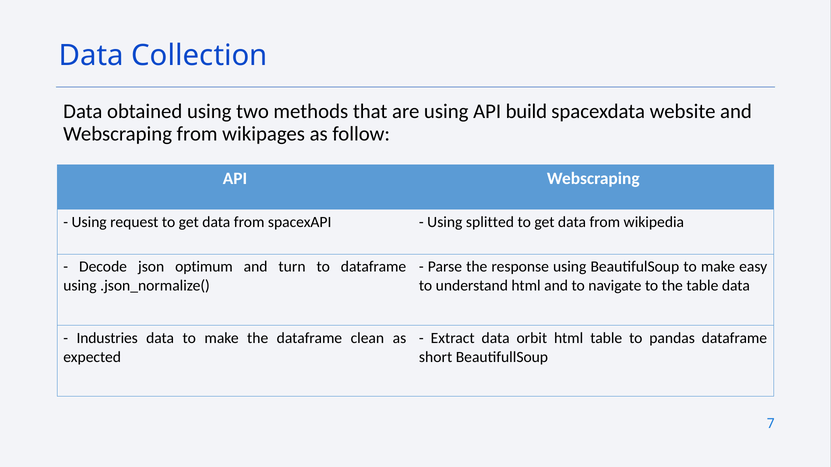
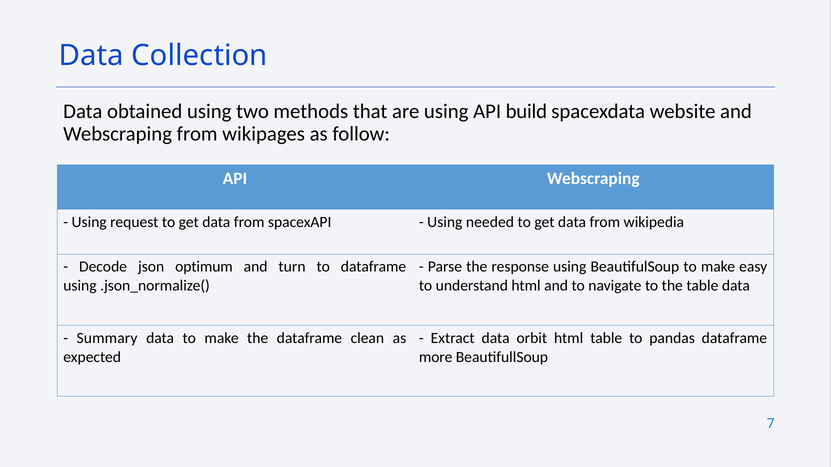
splitted: splitted -> needed (490, 222)
Industries: Industries -> Summary (107, 338)
short: short -> more (436, 357)
